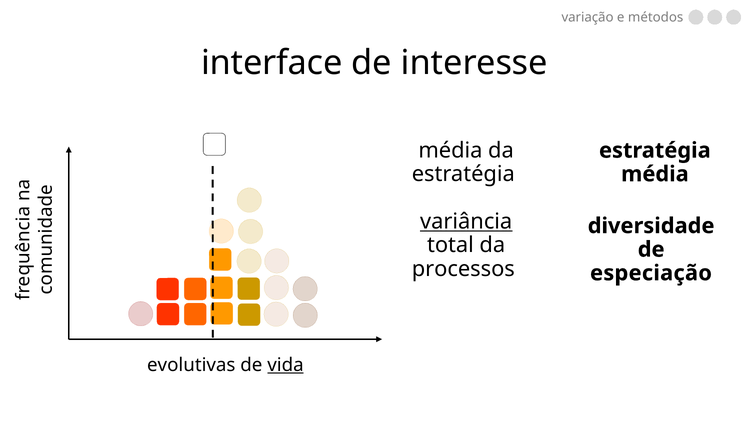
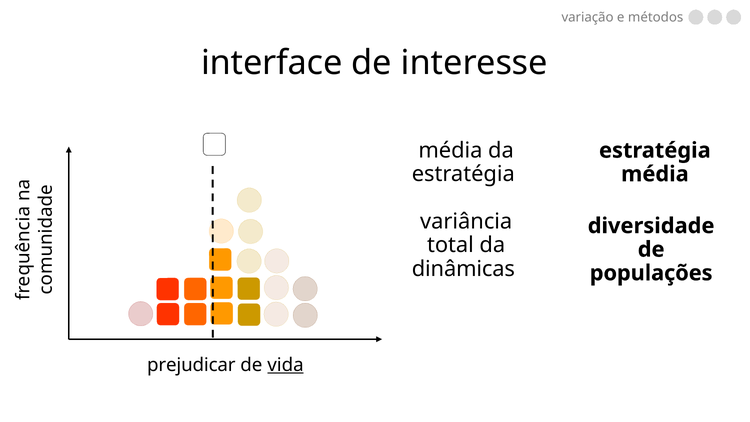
variância underline: present -> none (466, 222)
processos: processos -> dinâmicas (463, 269)
especiação: especiação -> populações (651, 273)
evolutivas: evolutivas -> prejudicar (191, 365)
